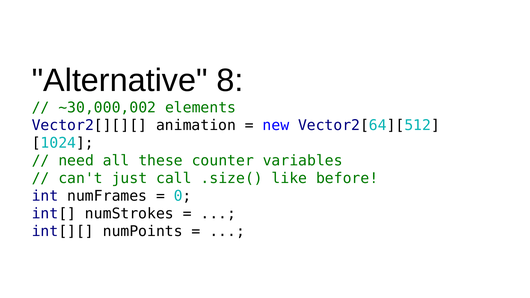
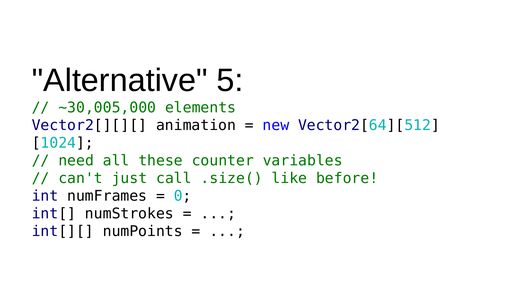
8: 8 -> 5 (230, 81)
~30,000,002: ~30,000,002 -> ~30,005,000 (107, 108)
